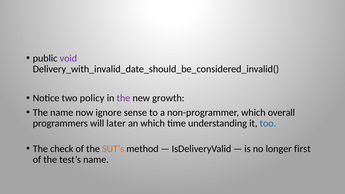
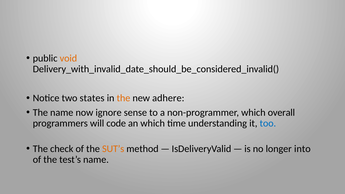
void colour: purple -> orange (68, 58)
policy: policy -> states (92, 98)
the colour: purple -> orange (123, 98)
growth: growth -> adhere (168, 98)
later: later -> code (116, 123)
first: first -> into (302, 149)
